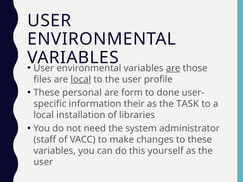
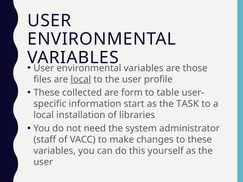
are underline: present -> none (173, 68)
personal: personal -> collected (82, 93)
done: done -> table (168, 93)
their: their -> start (134, 104)
